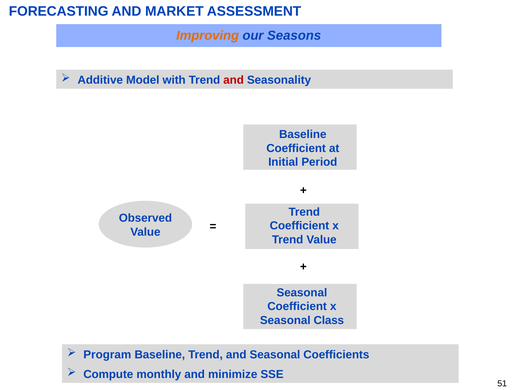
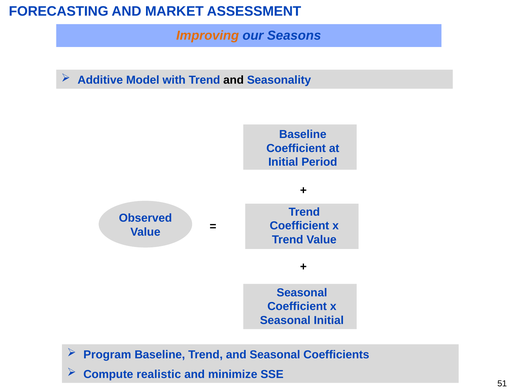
and colour: red -> black (234, 80)
Seasonal Class: Class -> Initial (329, 320)
monthly: monthly -> realistic (159, 374)
